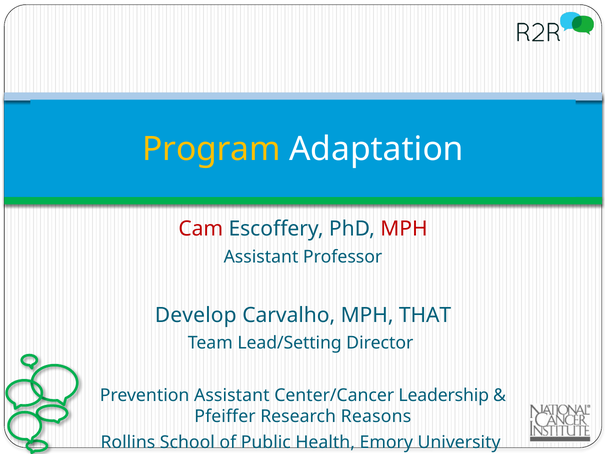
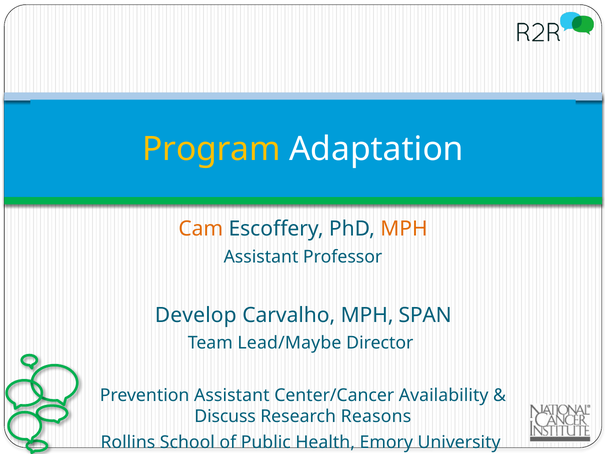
Cam colour: red -> orange (201, 229)
MPH colour: red -> orange (404, 229)
THAT: THAT -> SPAN (425, 316)
Lead/Setting: Lead/Setting -> Lead/Maybe (289, 343)
Leadership: Leadership -> Availability (444, 396)
Pfeiffer: Pfeiffer -> Discuss (225, 417)
